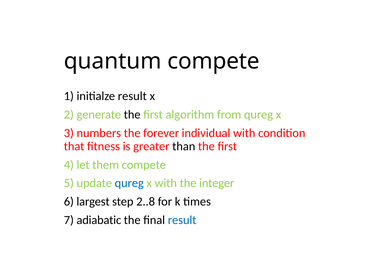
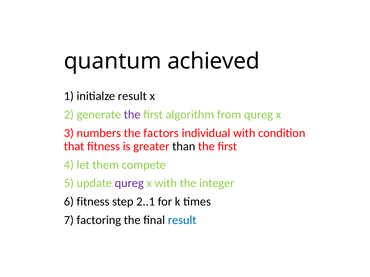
quantum compete: compete -> achieved (214, 61)
the colour: black -> purple (132, 115)
forever: forever -> factors (161, 133)
qureg colour: blue -> purple (129, 183)
6 largest: largest -> fitness (93, 202)
2..8: 2..8 -> 2..1 (146, 202)
adiabatic: adiabatic -> factoring (99, 220)
